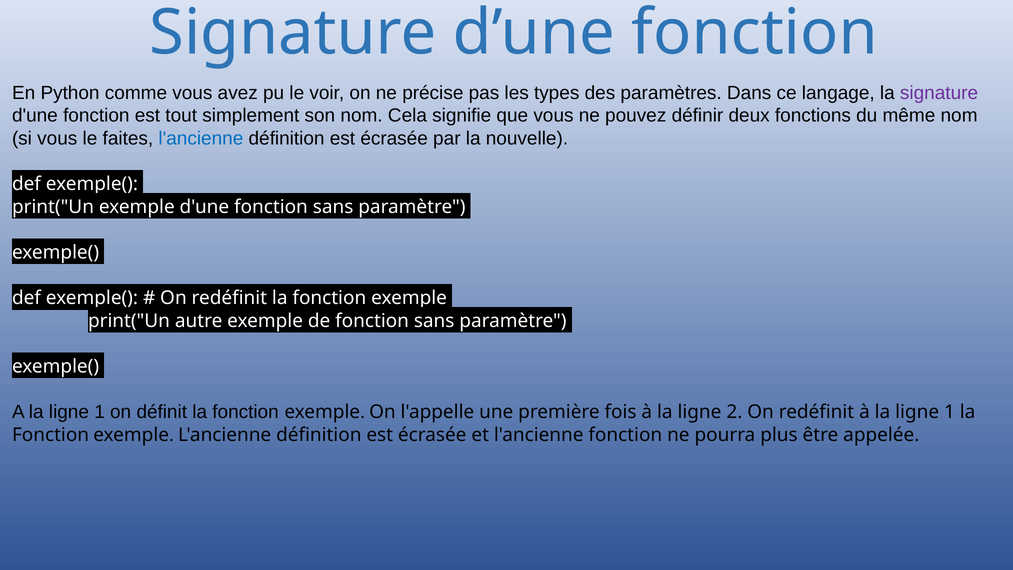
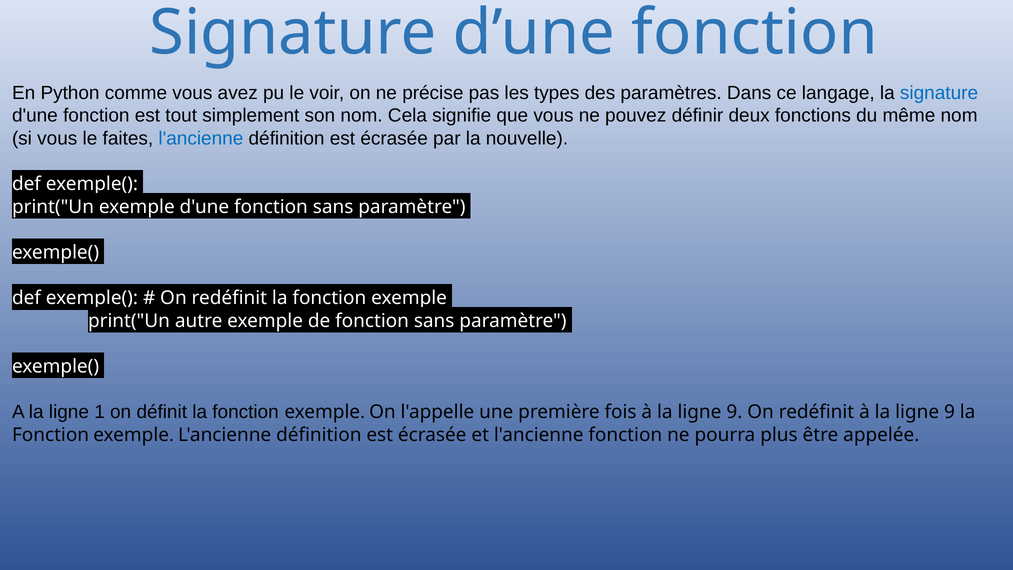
signature colour: purple -> blue (939, 93)
2: 2 -> 9 (734, 412)
1: 1 -> 9 (950, 412)
